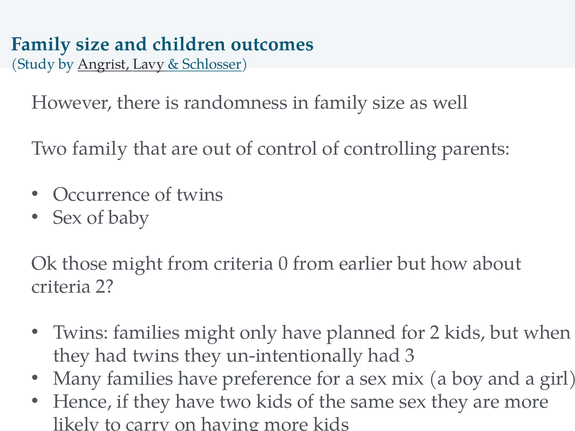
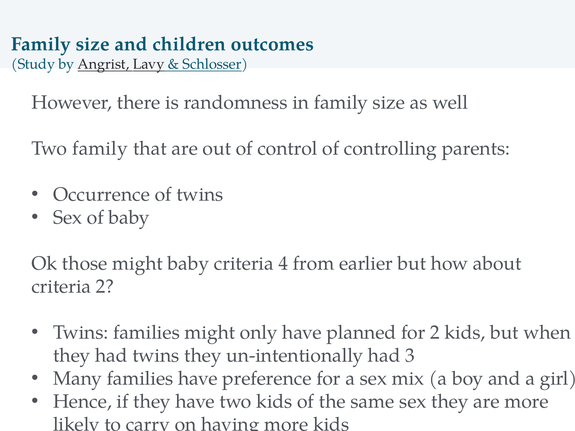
might from: from -> baby (188, 263)
0: 0 -> 4 (283, 263)
